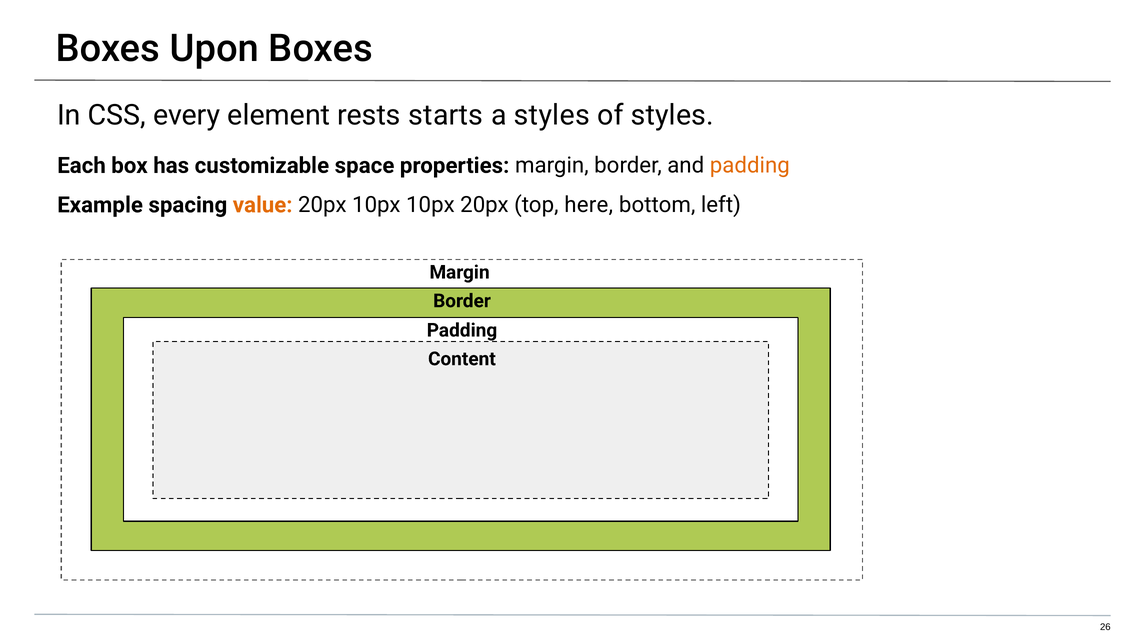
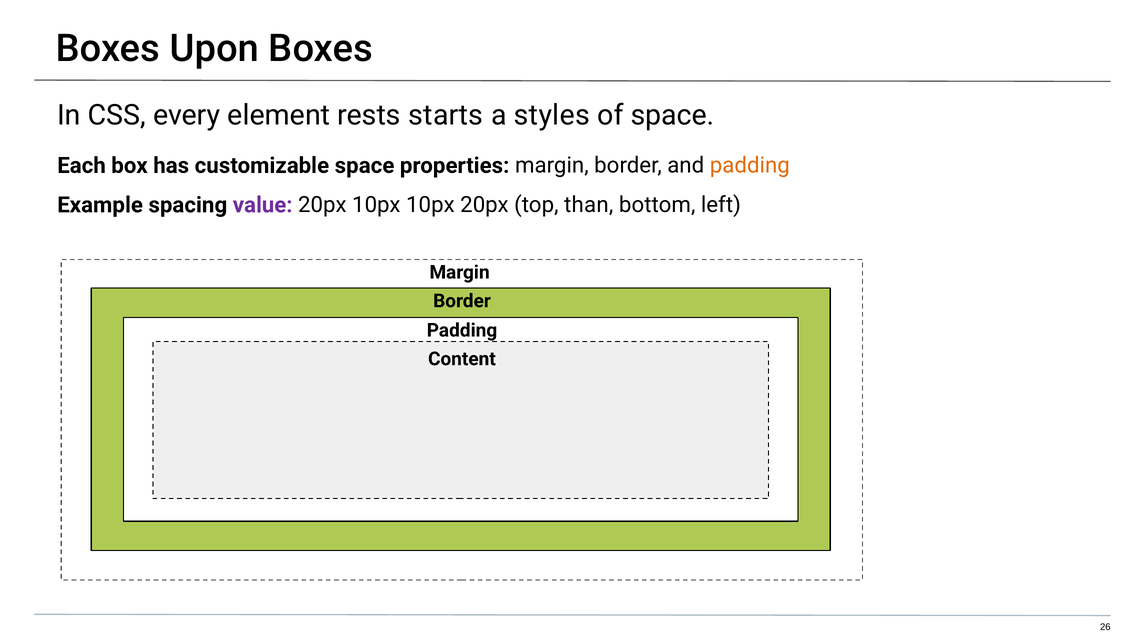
of styles: styles -> space (672, 115)
value colour: orange -> purple (263, 205)
here: here -> than (589, 205)
